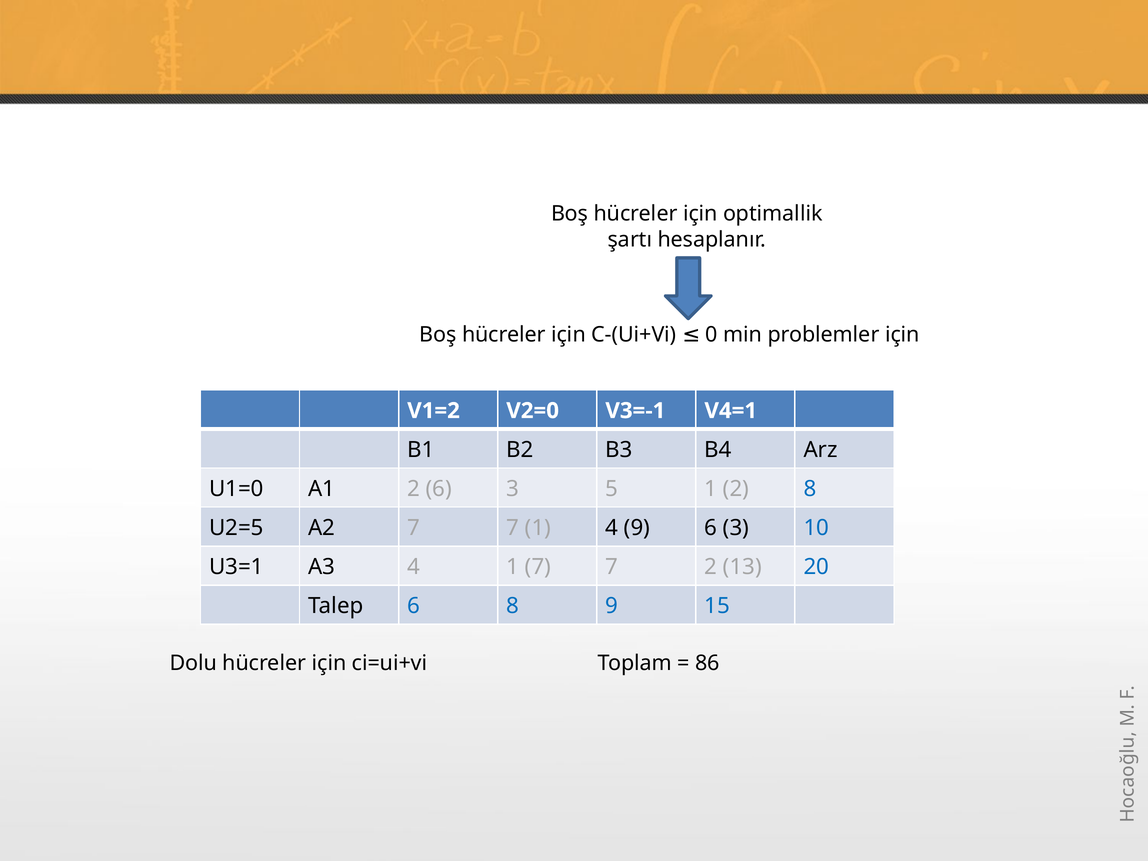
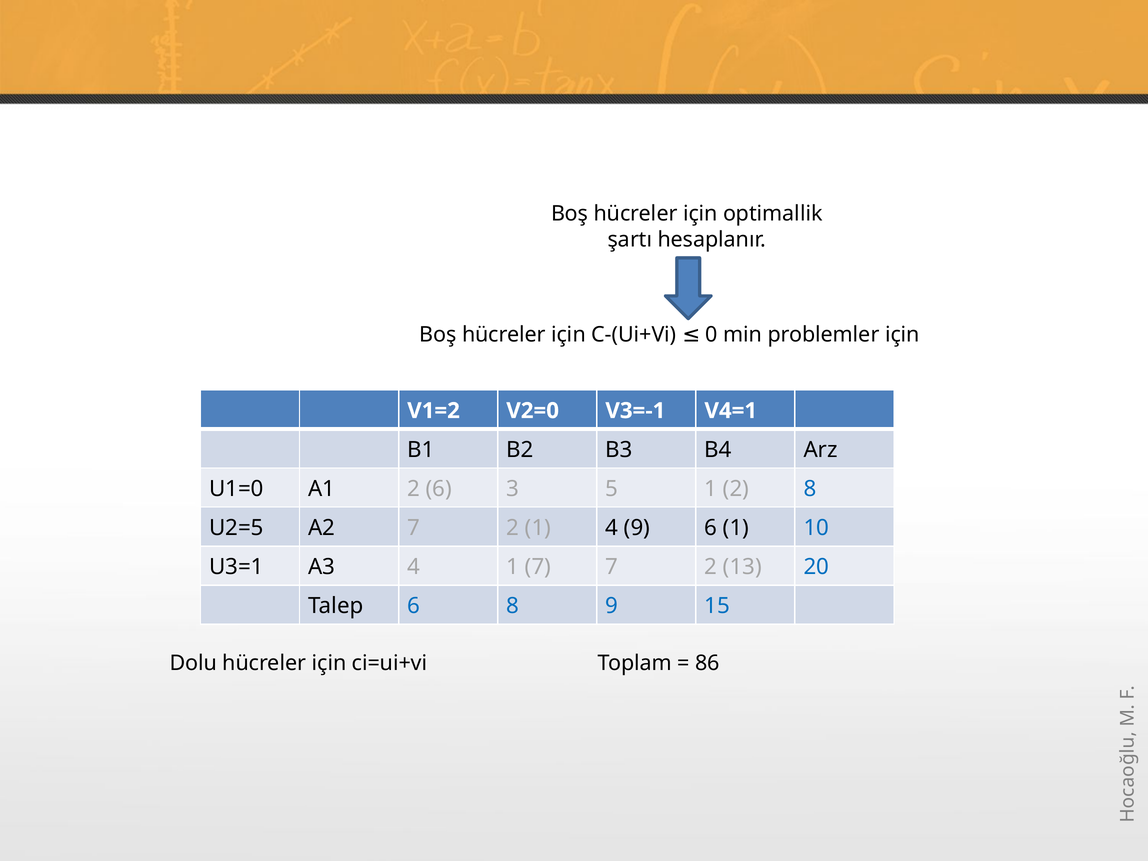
A2 7 7: 7 -> 2 (513, 528)
9 6 3: 3 -> 1 (736, 528)
